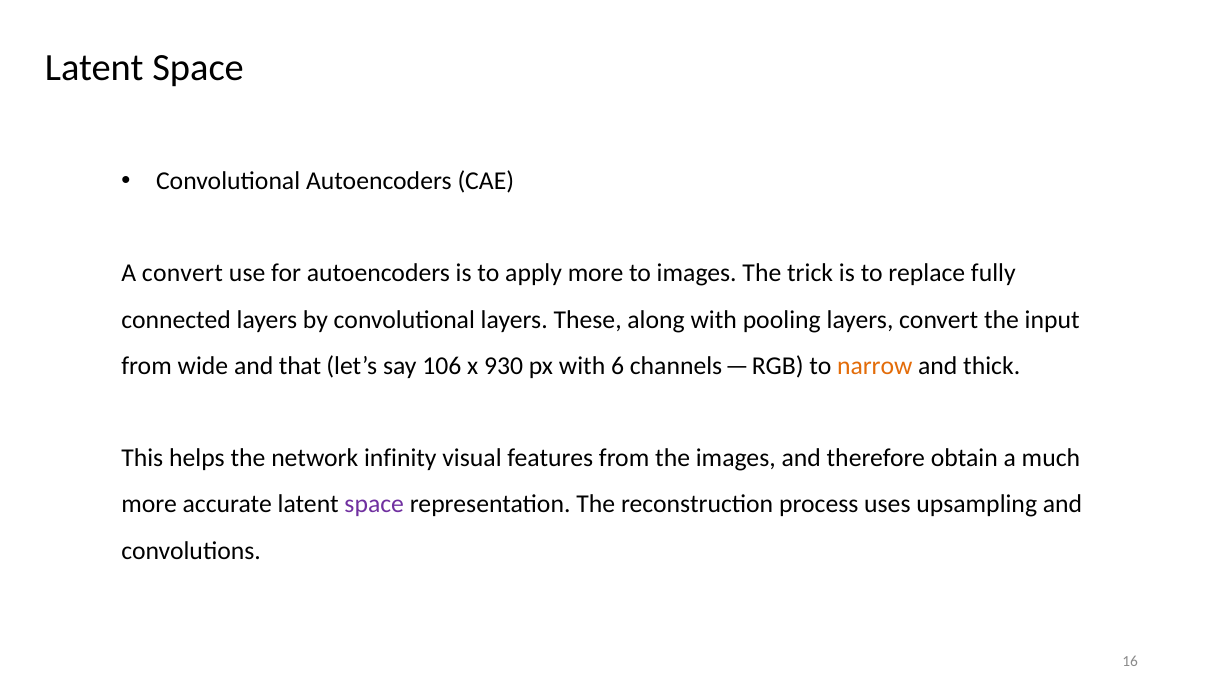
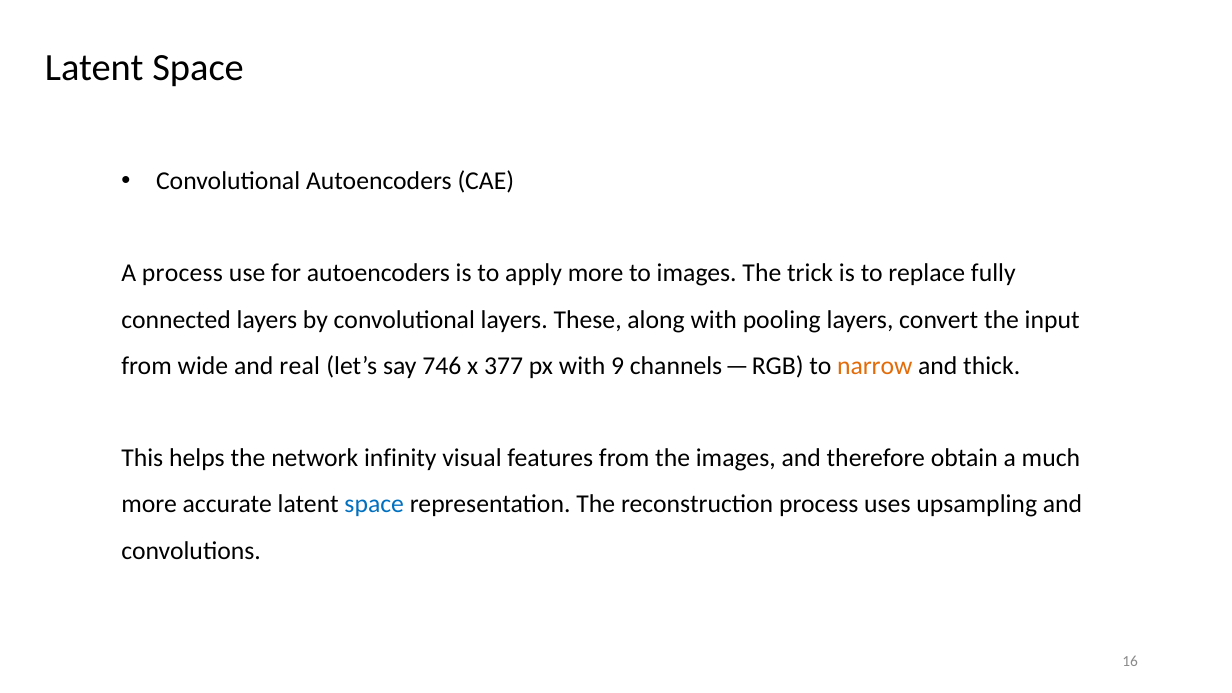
A convert: convert -> process (182, 273)
that: that -> real (300, 366)
106: 106 -> 746 (442, 366)
930: 930 -> 377 (504, 366)
6: 6 -> 9 (618, 366)
space colour: purple -> blue (374, 504)
